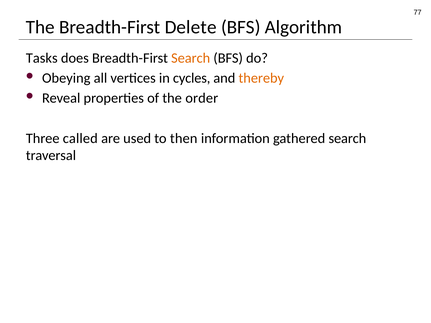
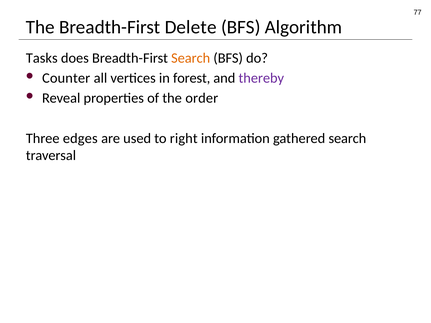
Obeying: Obeying -> Counter (66, 78)
cycles: cycles -> forest (192, 78)
thereby colour: orange -> purple (261, 78)
called: called -> edges (80, 138)
then: then -> right (184, 138)
